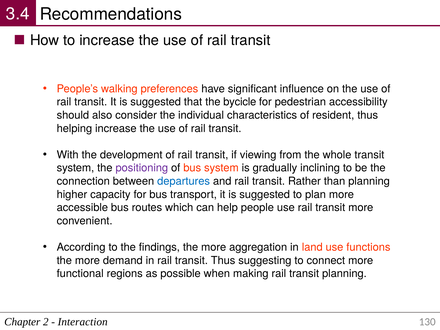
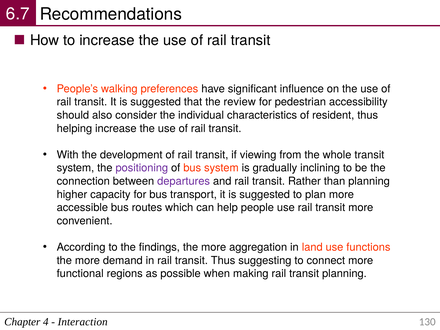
3.4: 3.4 -> 6.7 (18, 14)
bycicle: bycicle -> review (240, 102)
departures colour: blue -> purple (184, 181)
2: 2 -> 4 (46, 322)
